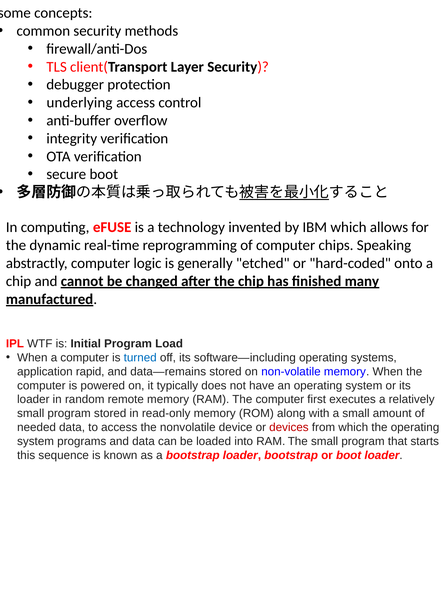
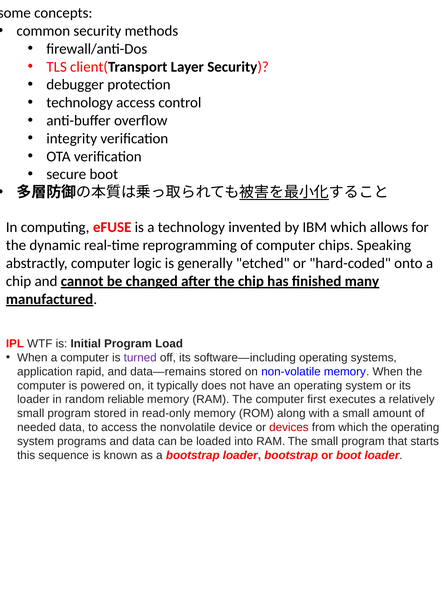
underlying: underlying -> technology (80, 103)
turned colour: blue -> purple (140, 357)
remote: remote -> reliable (126, 399)
